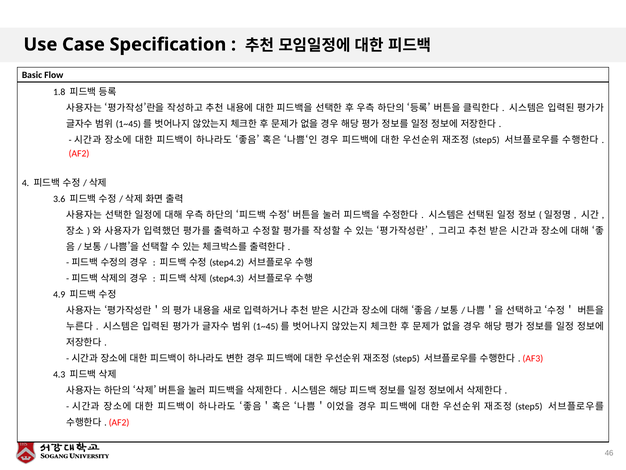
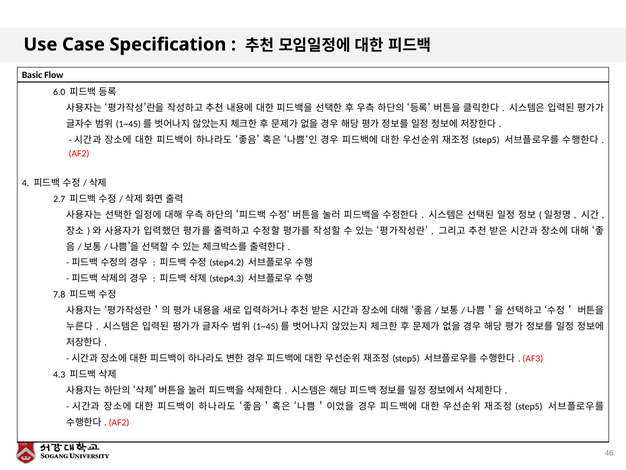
1.8: 1.8 -> 6.0 (59, 92)
3.6: 3.6 -> 2.7 (59, 199)
4.9: 4.9 -> 7.8 (59, 294)
